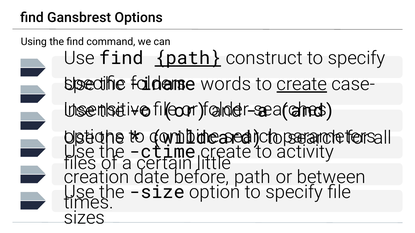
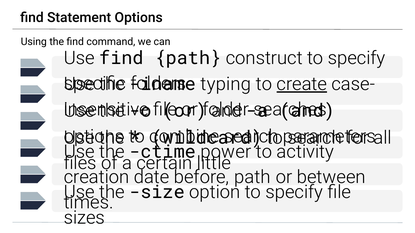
Gansbrest: Gansbrest -> Statement (79, 18)
path underline: present -> none (188, 58)
words: words -> typing (226, 84)
create: create -> power (226, 152)
